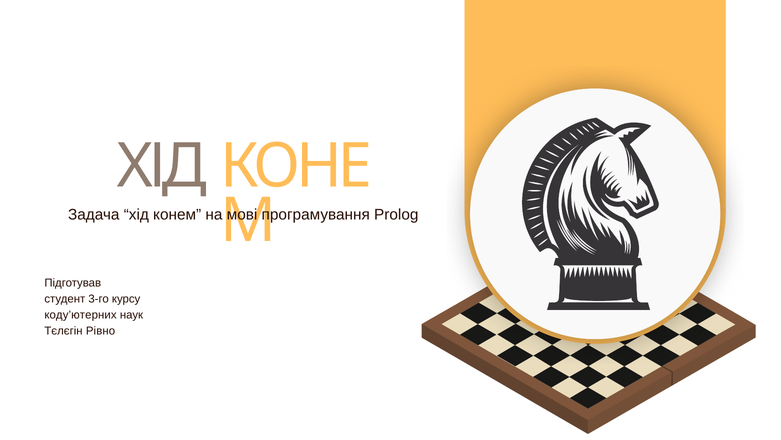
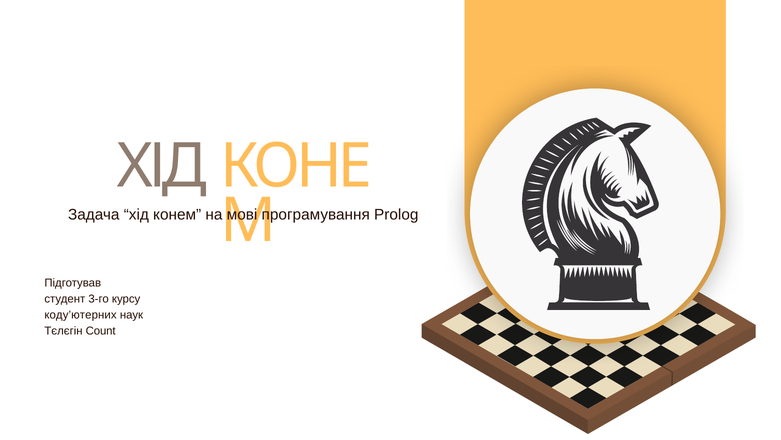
Рівно: Рівно -> Count (101, 330)
